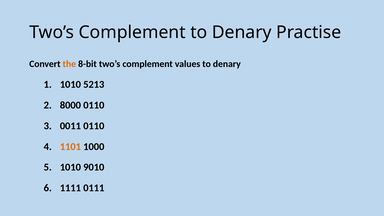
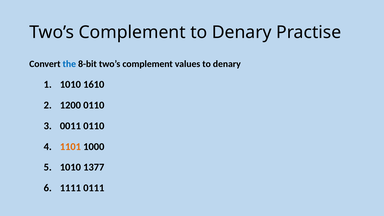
the colour: orange -> blue (69, 64)
5213: 5213 -> 1610 (94, 84)
8000: 8000 -> 1200 (70, 105)
9010: 9010 -> 1377 (94, 167)
